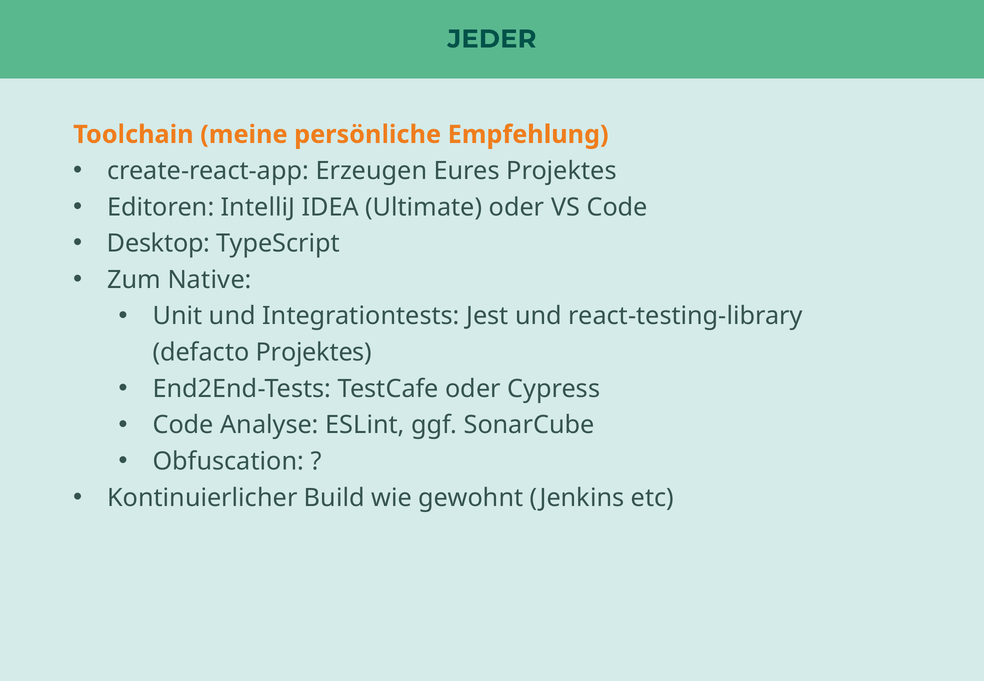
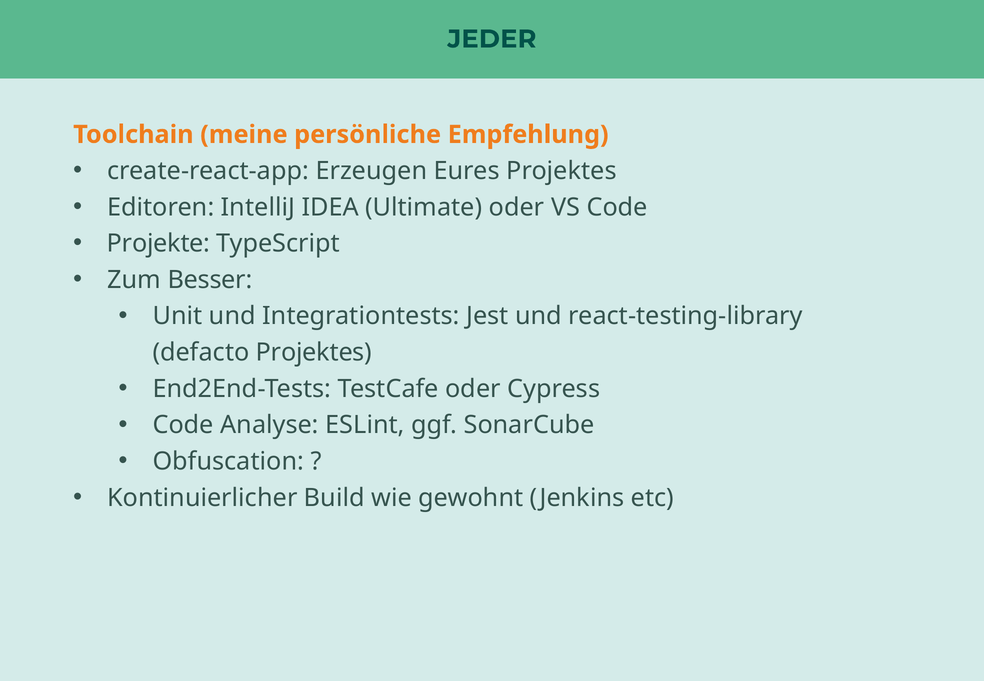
Desktop: Desktop -> Projekte (159, 244)
Native: Native -> Besser (210, 280)
